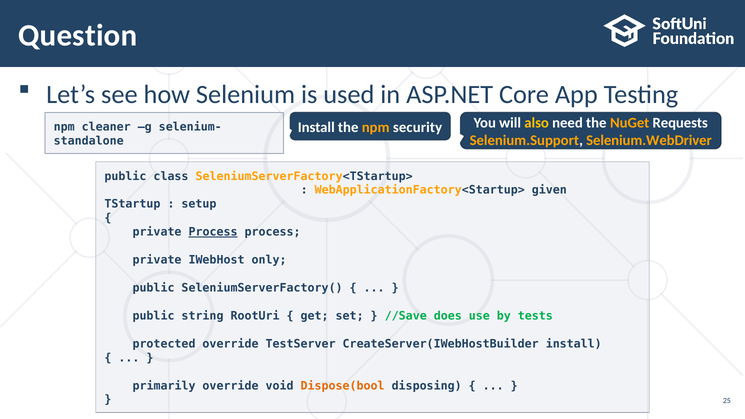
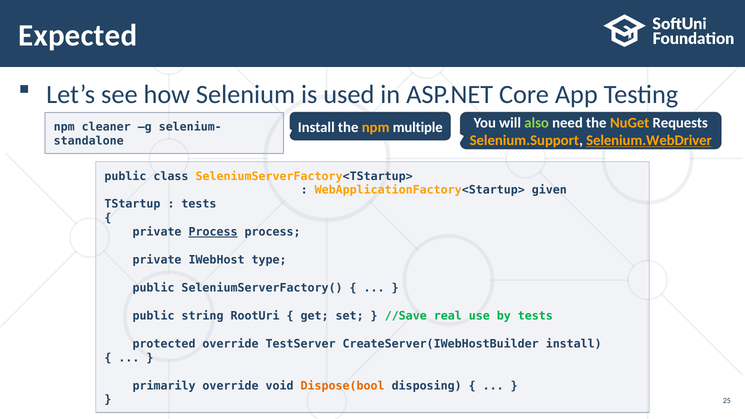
Question: Question -> Expected (78, 35)
security: security -> multiple (418, 127)
also colour: yellow -> light green (537, 123)
Selenium.WebDriver underline: none -> present (649, 140)
setup: setup -> tests (199, 204)
only: only -> type (269, 260)
does: does -> real (448, 316)
